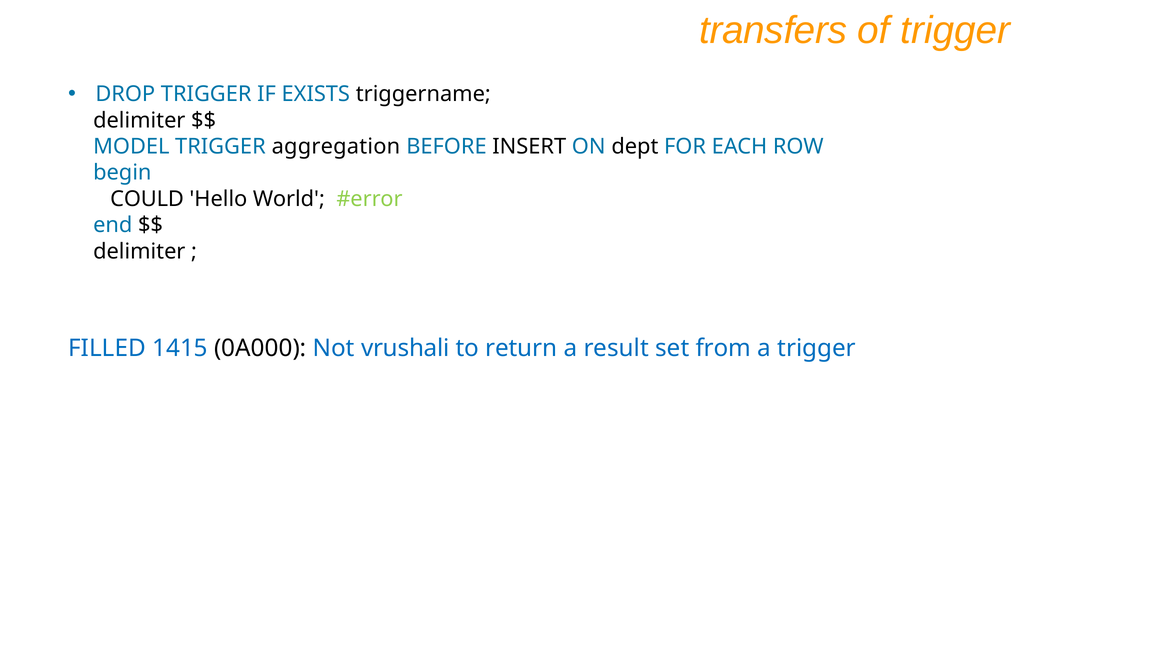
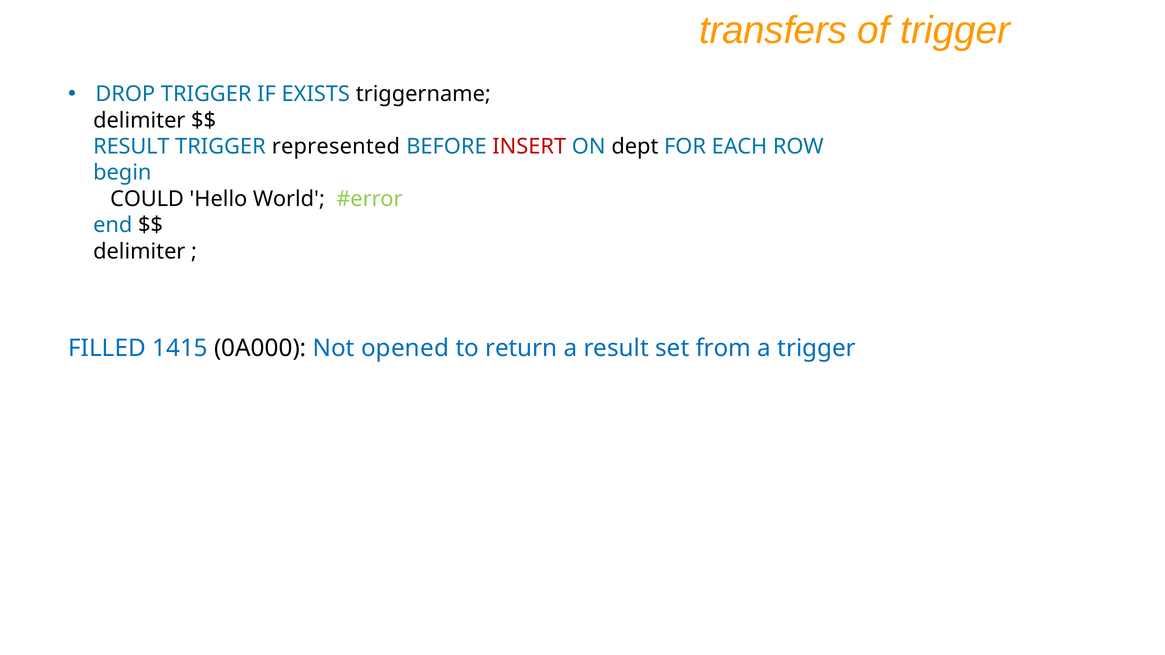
MODEL: MODEL -> RESULT (131, 147)
aggregation: aggregation -> represented (336, 147)
INSERT colour: black -> red (529, 147)
vrushali: vrushali -> opened (405, 348)
